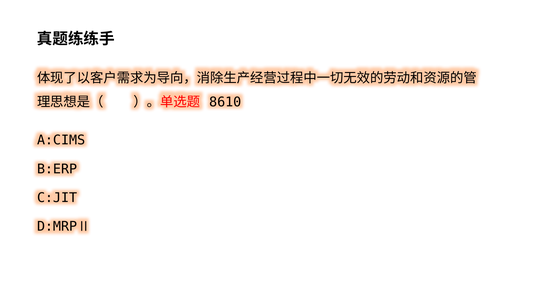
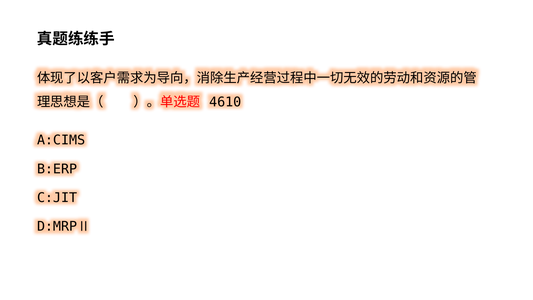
8610: 8610 -> 4610 (225, 102)
